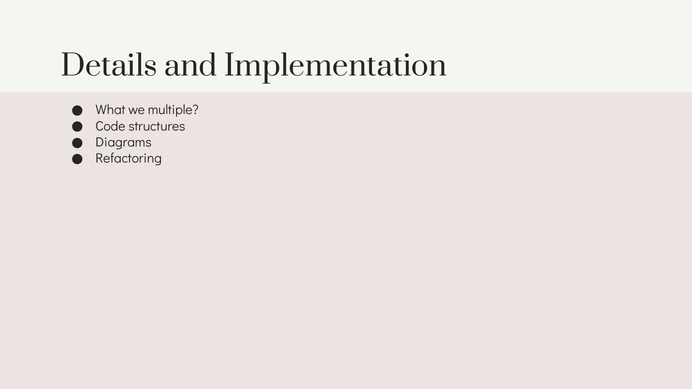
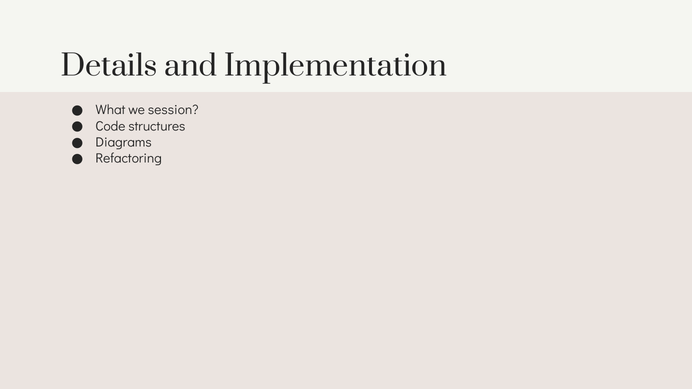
multiple: multiple -> session (173, 110)
